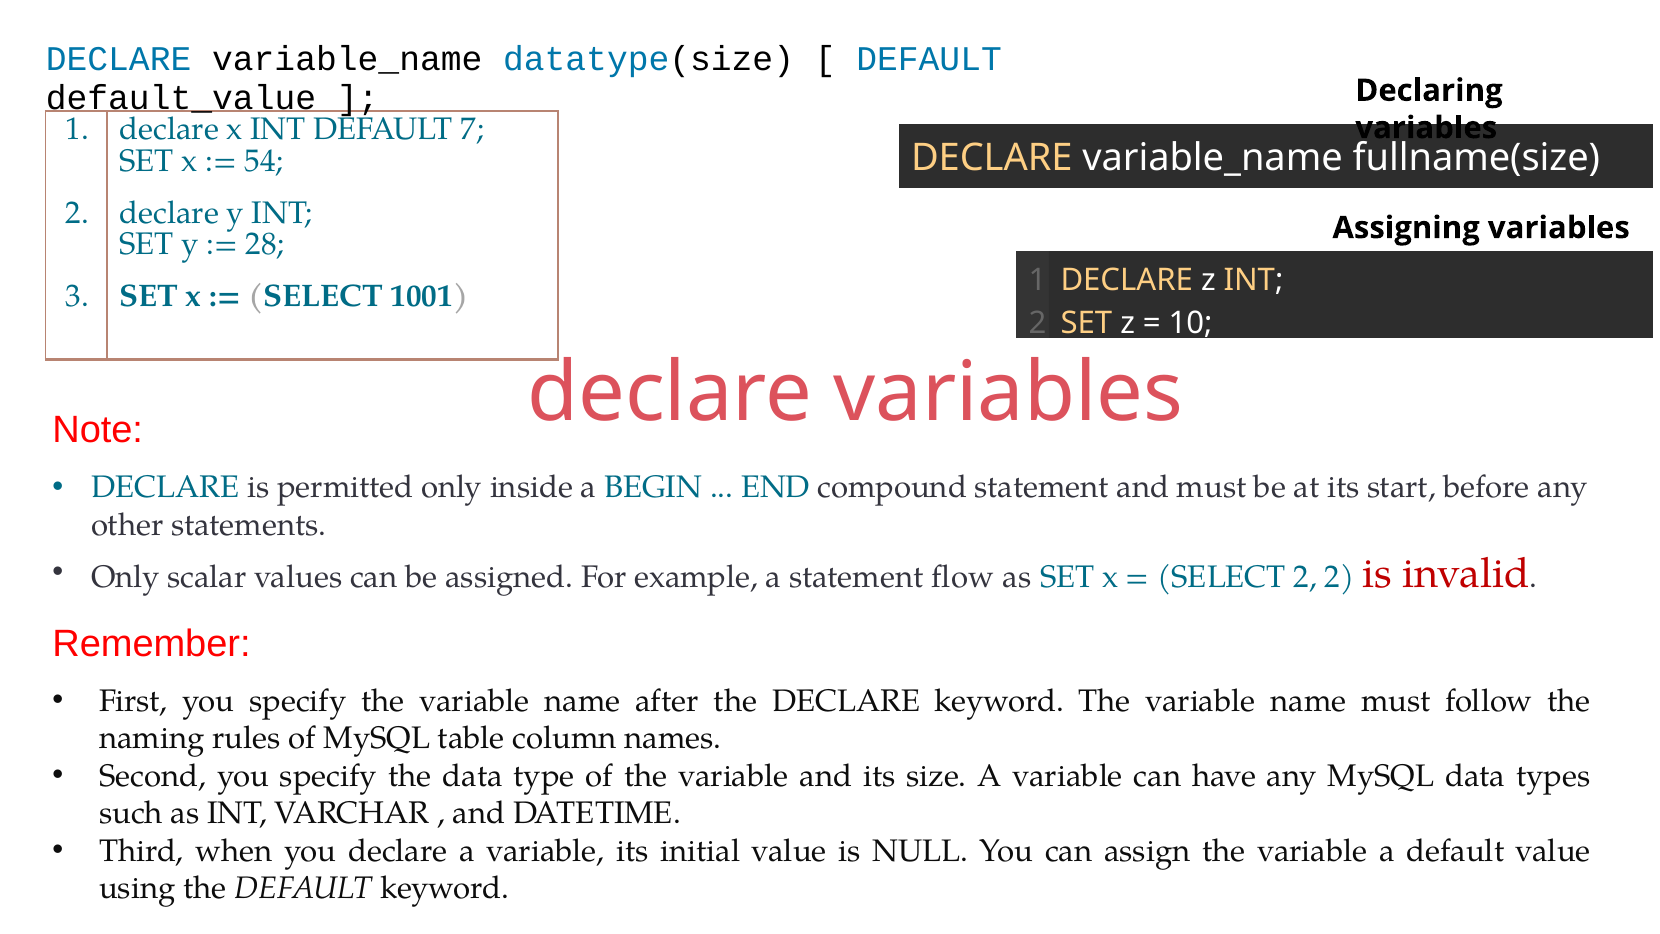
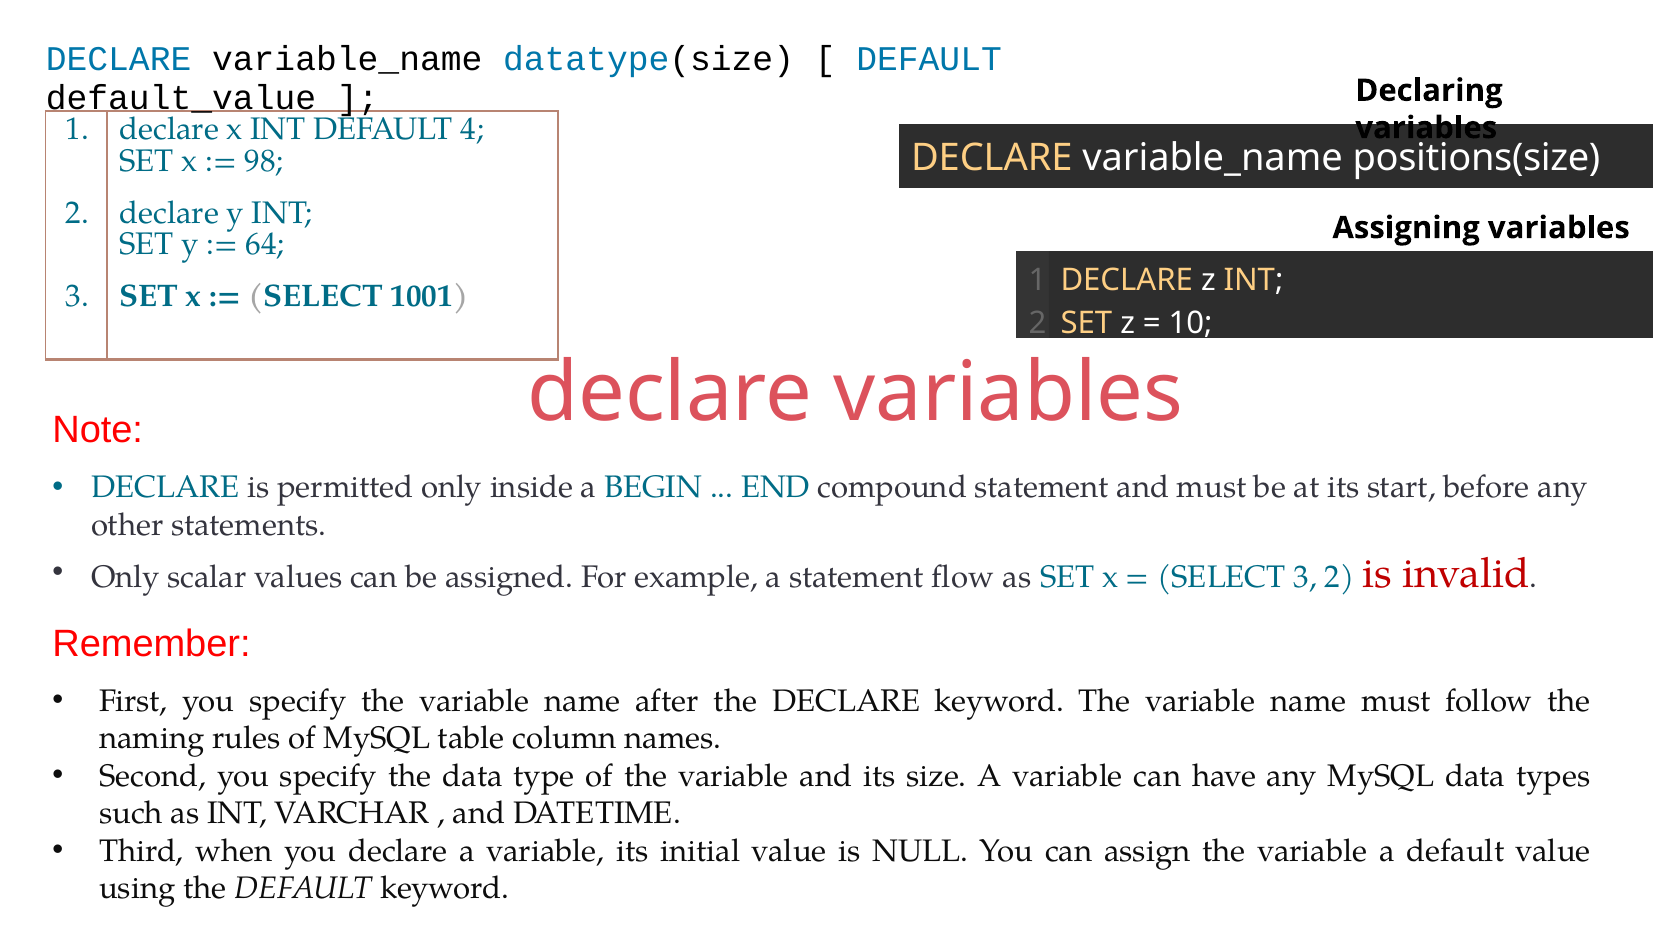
7: 7 -> 4 (472, 129)
fullname(size: fullname(size -> positions(size (1477, 158)
54: 54 -> 98 (264, 161)
28: 28 -> 64 (265, 244)
SELECT 2: 2 -> 3 (1306, 577)
